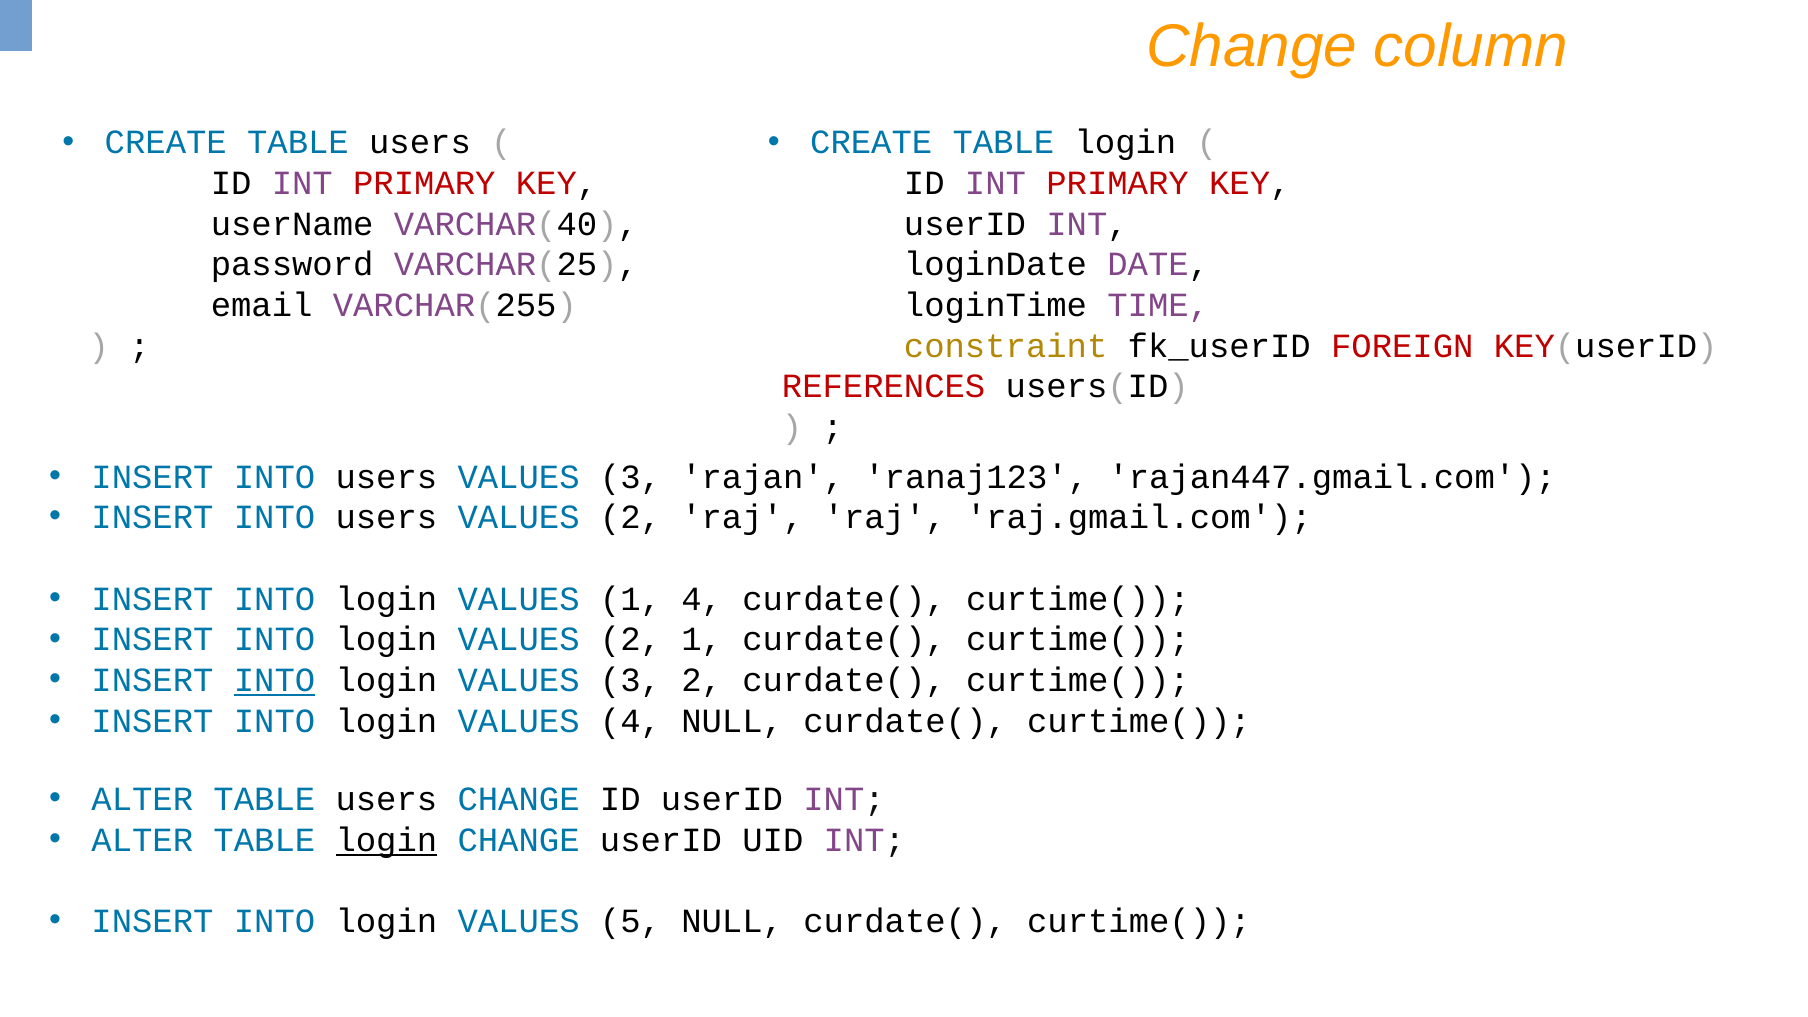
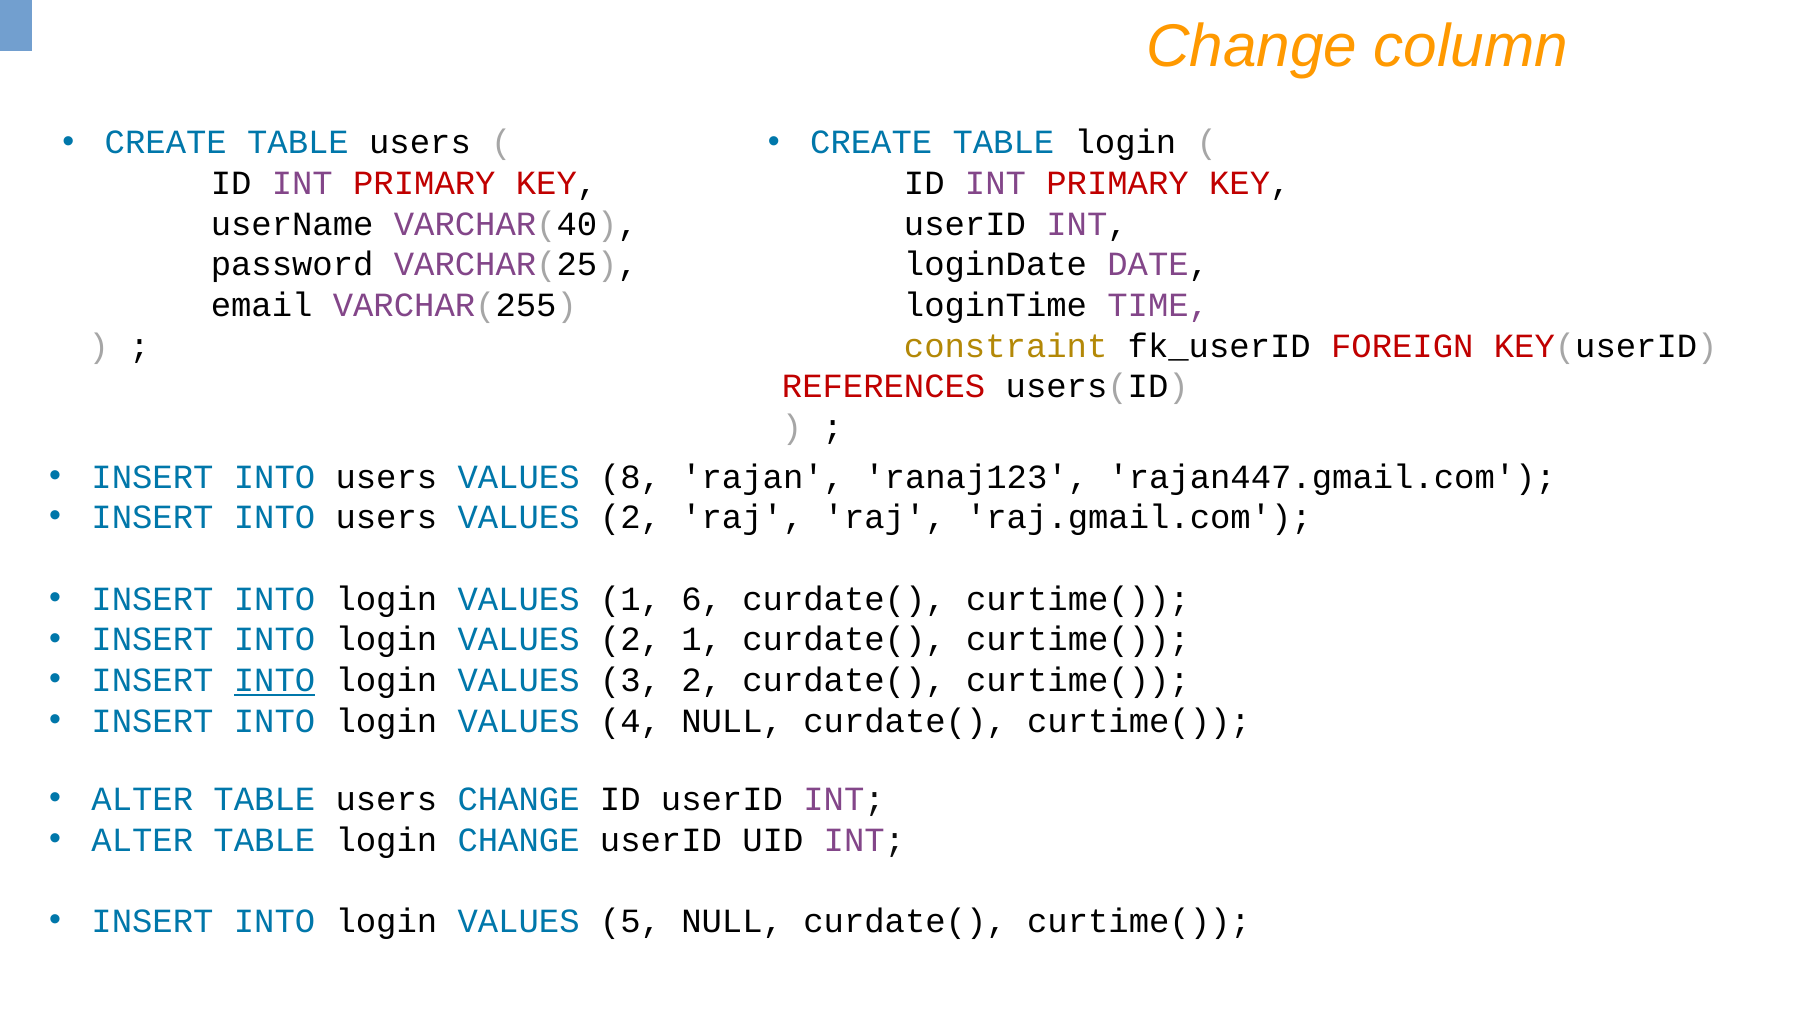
users VALUES 3: 3 -> 8 (630, 477)
1 4: 4 -> 6 (702, 599)
login underline: present -> none (386, 840)
